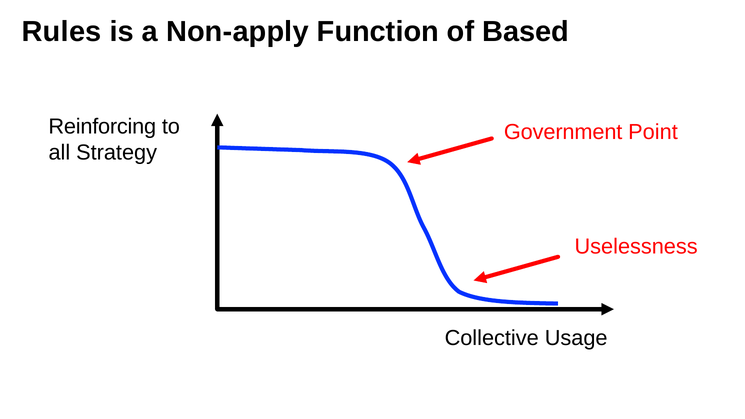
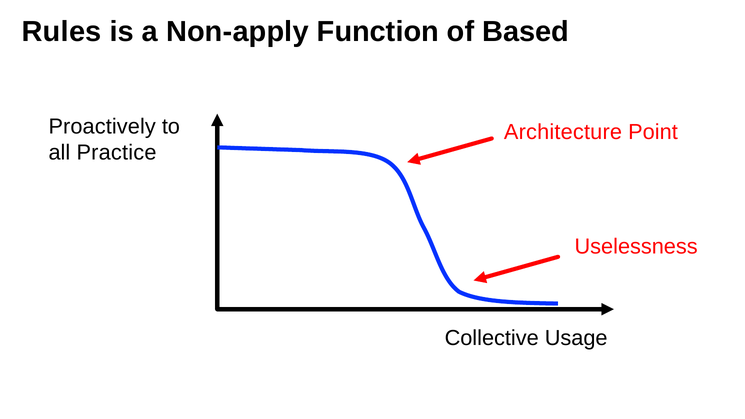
Reinforcing: Reinforcing -> Proactively (102, 127)
Government: Government -> Architecture (563, 132)
Strategy: Strategy -> Practice (116, 153)
